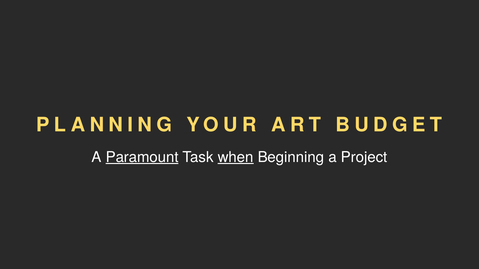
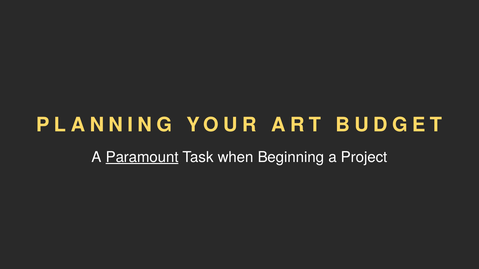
when underline: present -> none (236, 157)
